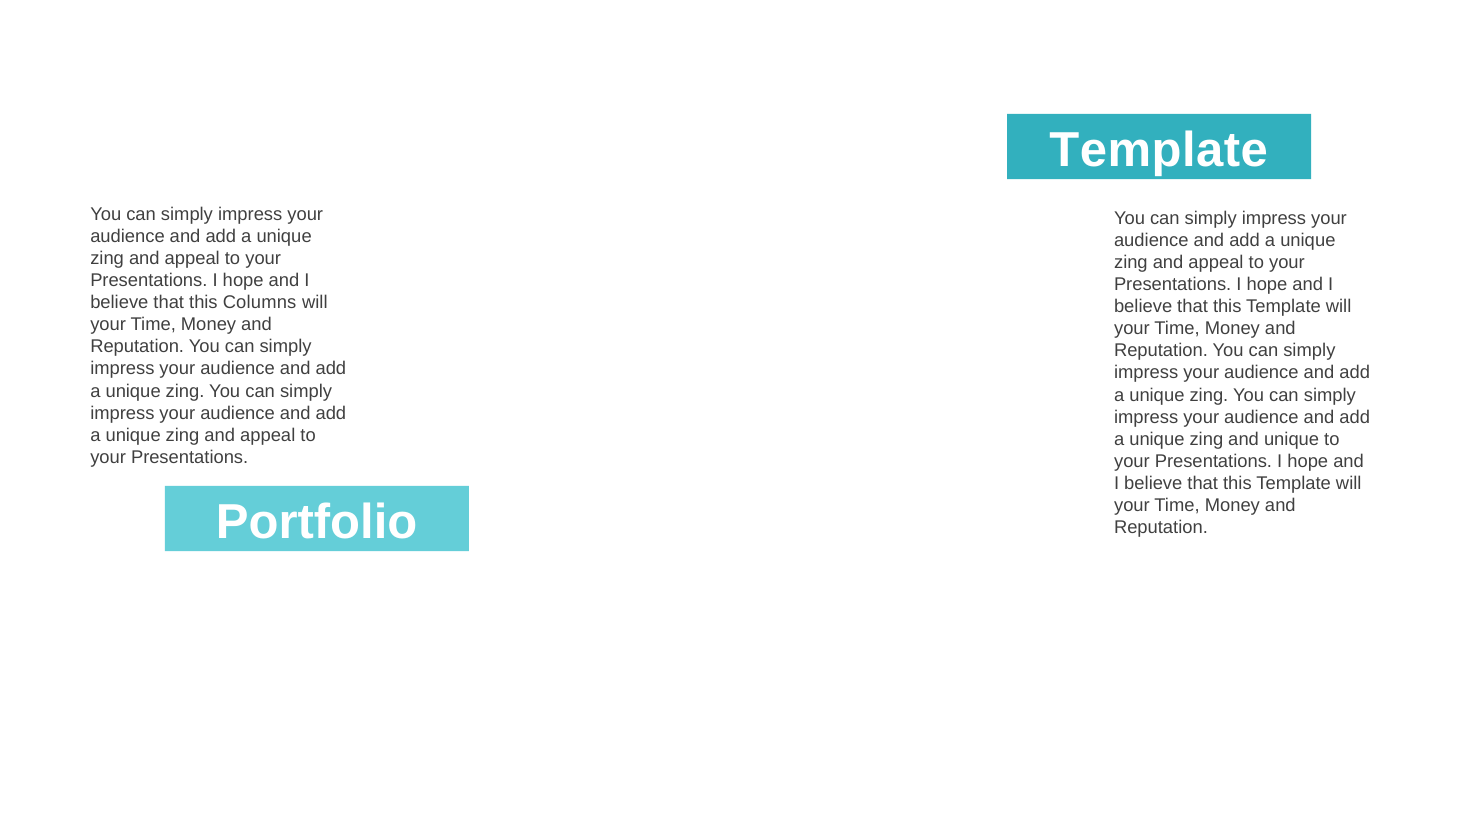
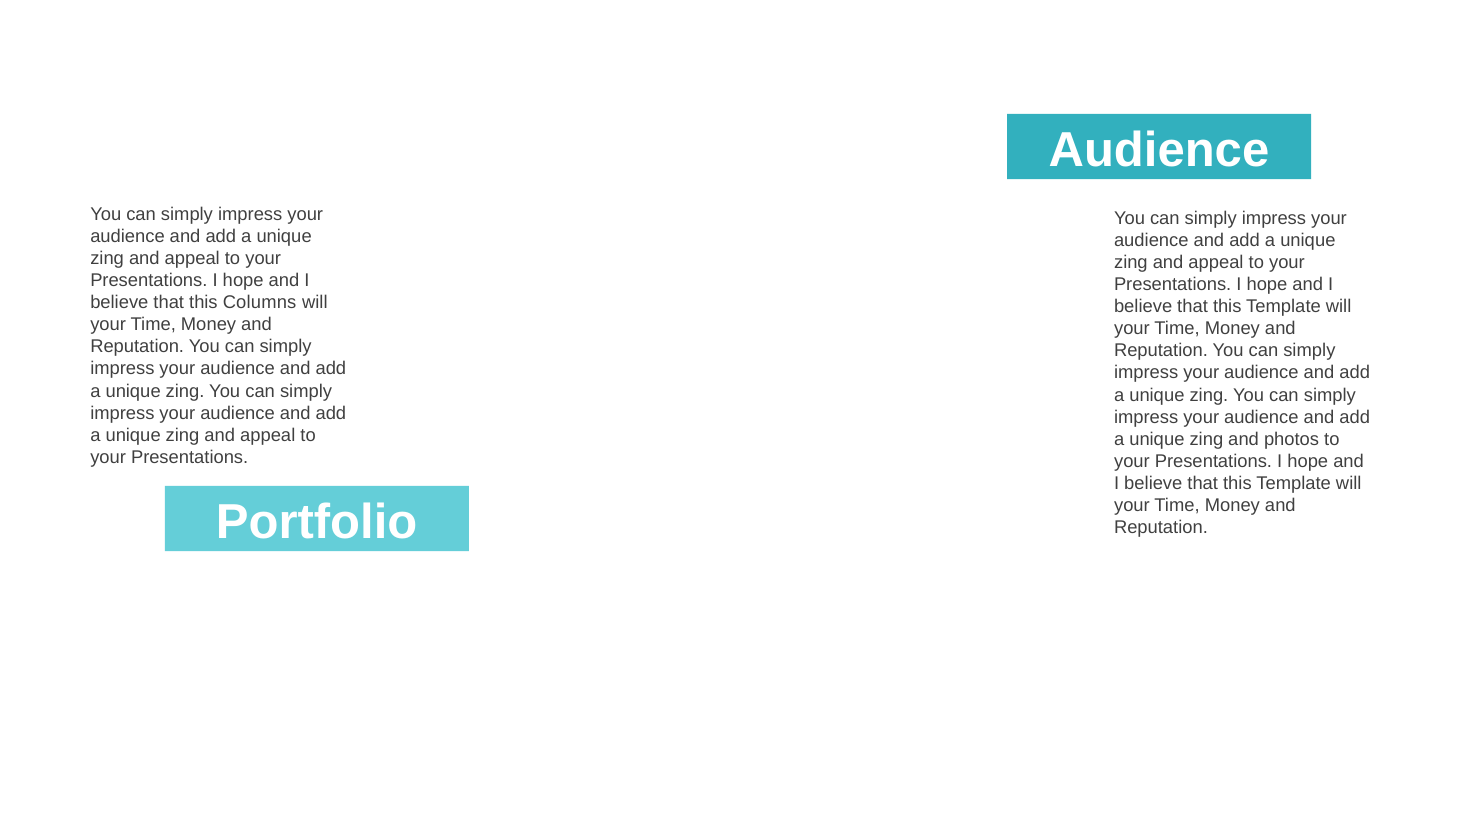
Template: Template -> Audience (1159, 150)
and unique: unique -> photos (1292, 439)
